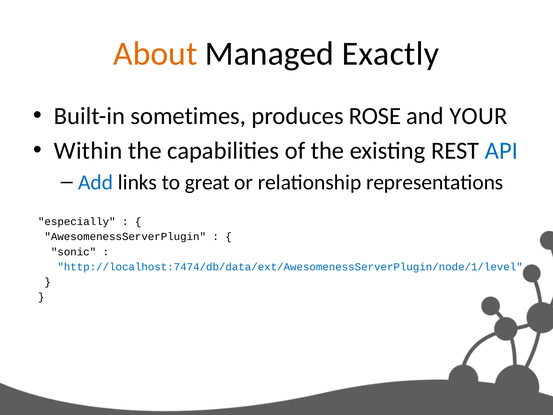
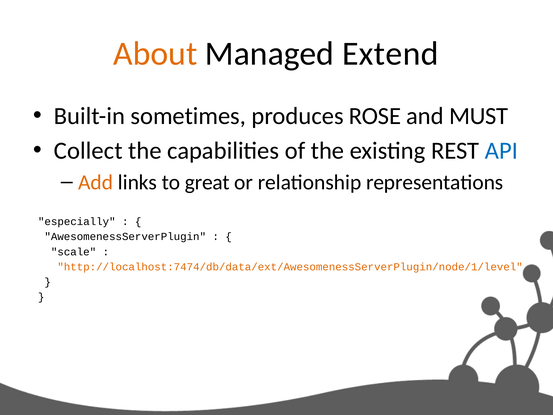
Exactly: Exactly -> Extend (390, 54)
YOUR: YOUR -> MUST (479, 116)
Within: Within -> Collect (88, 150)
Add colour: blue -> orange (96, 182)
sonic: sonic -> scale (74, 252)
http://localhost:7474/db/data/ext/AwesomenessServerPlugin/node/1/level colour: blue -> orange (290, 267)
